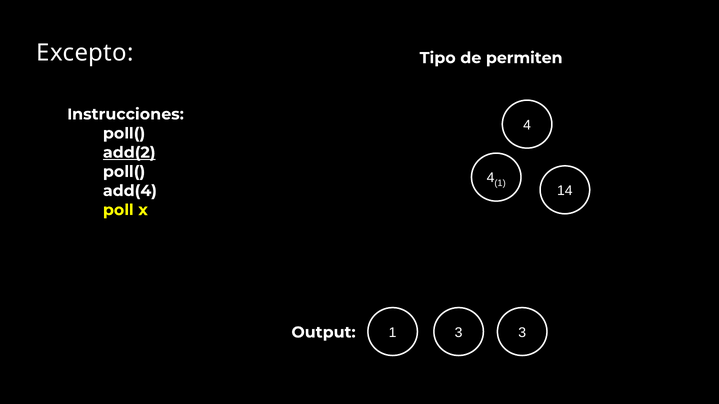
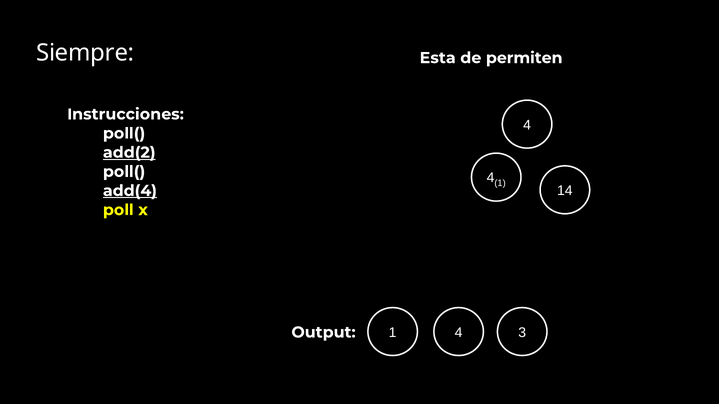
Excepto: Excepto -> Siempre (85, 53)
Tipo: Tipo -> Esta (438, 58)
add(4 underline: none -> present (130, 191)
1 3: 3 -> 4 (459, 333)
